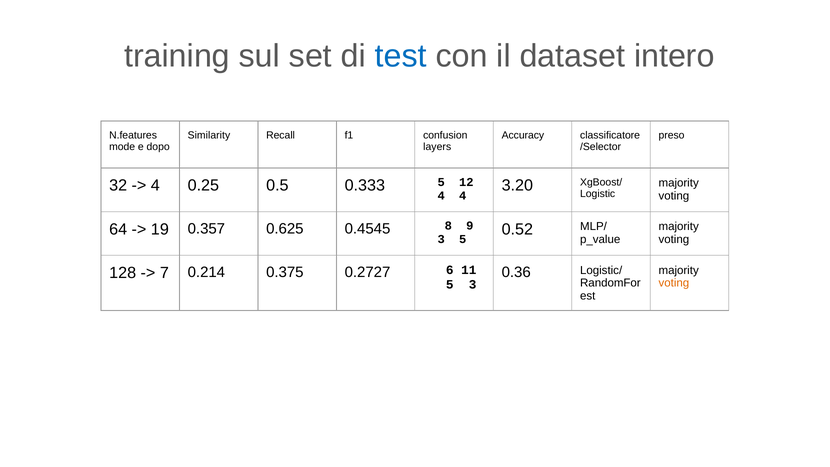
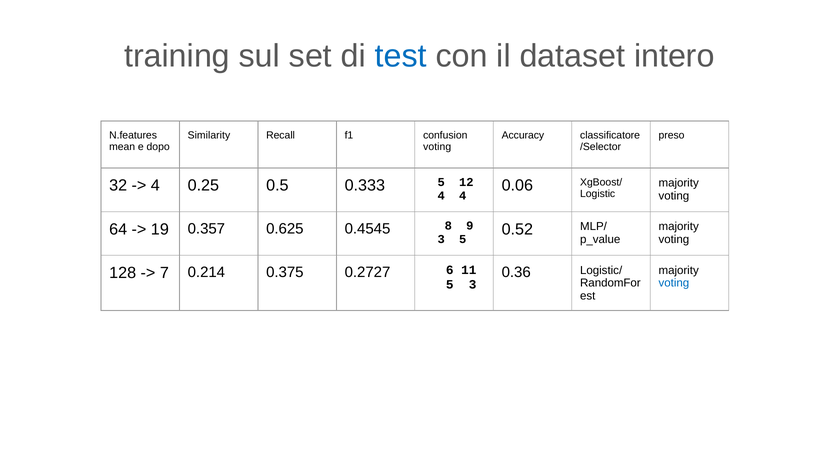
mode: mode -> mean (122, 147)
layers: layers -> voting (437, 147)
3.20: 3.20 -> 0.06 (517, 186)
voting colour: orange -> blue (674, 283)
